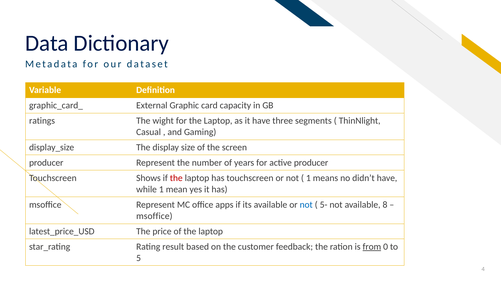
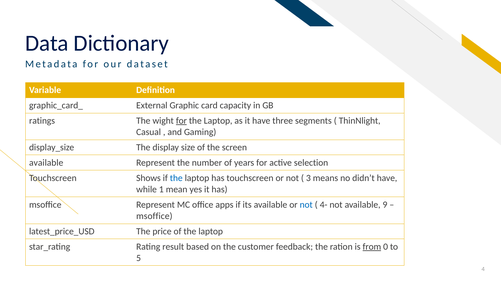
for underline: none -> present (181, 121)
producer: producer -> available (46, 163)
active producer: producer -> selection (311, 163)
the colour: red -> blue (176, 178)
1: 1 -> 3 (308, 178)
5-: 5- -> 4- (324, 205)
8: 8 -> 9 (385, 205)
